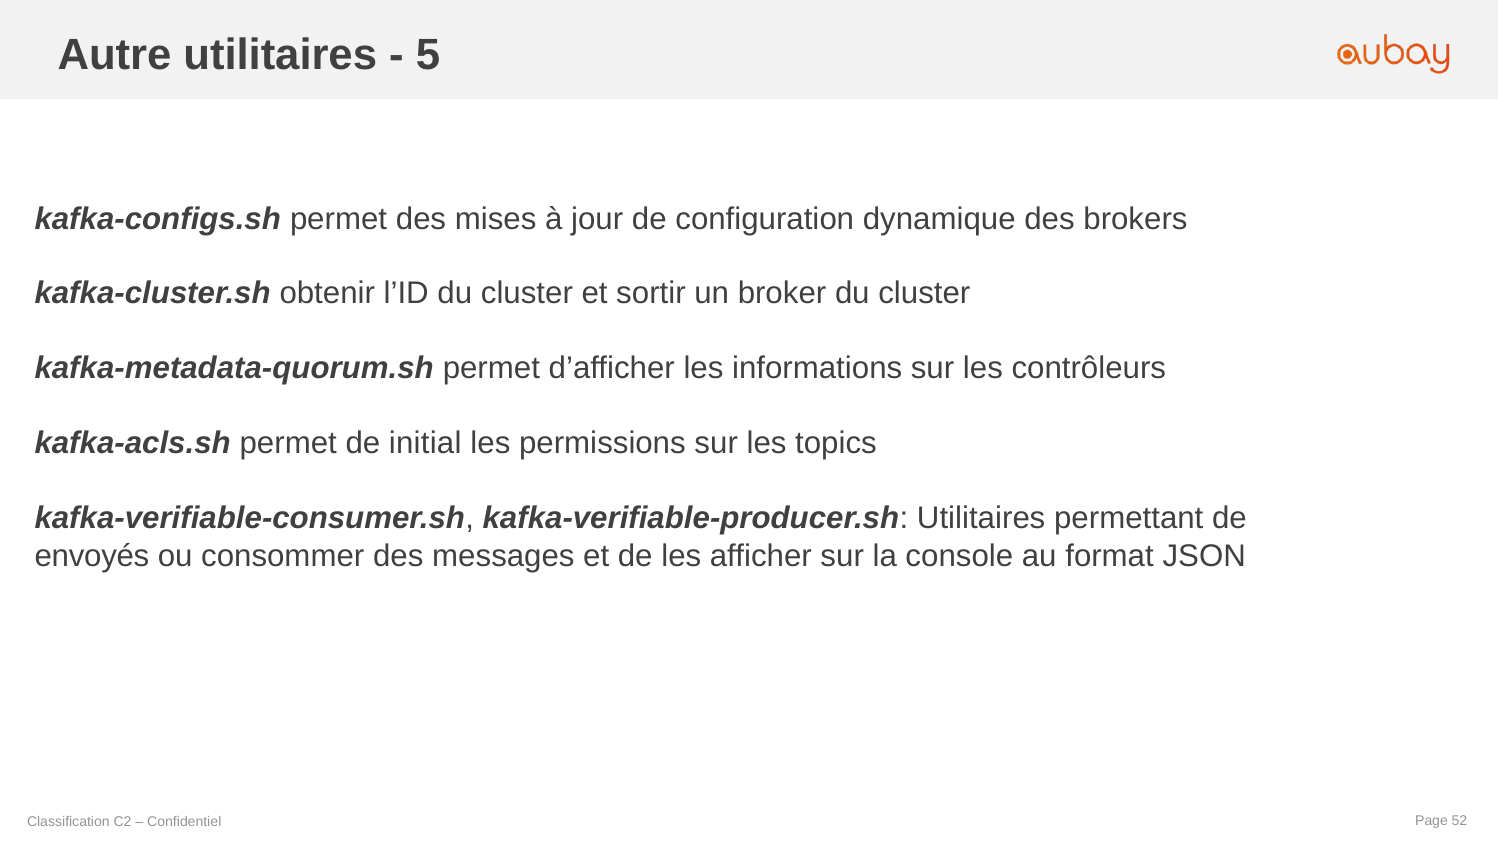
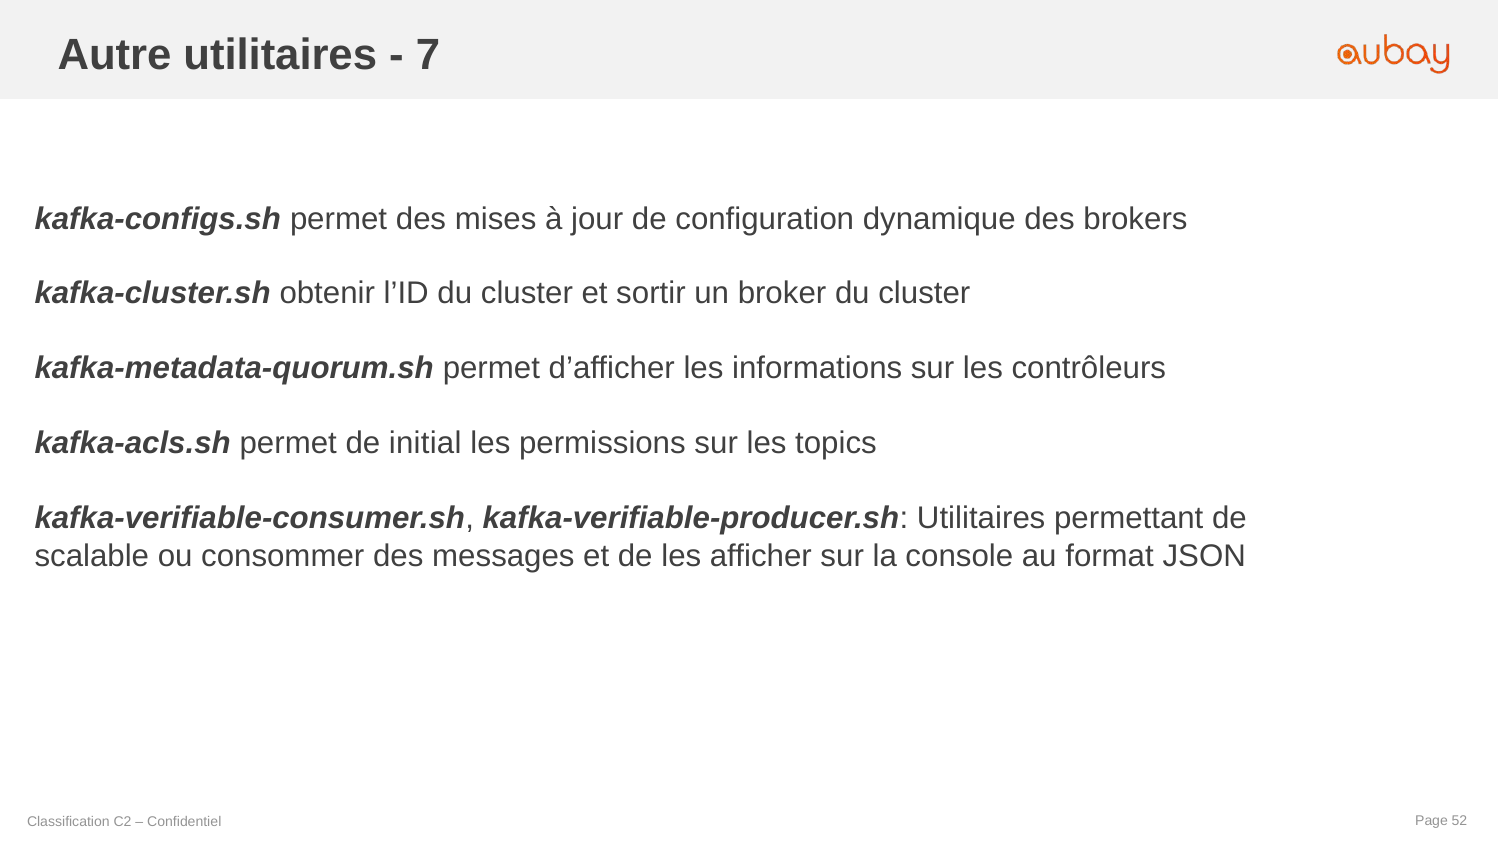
5: 5 -> 7 (428, 55)
envoyés: envoyés -> scalable (92, 556)
